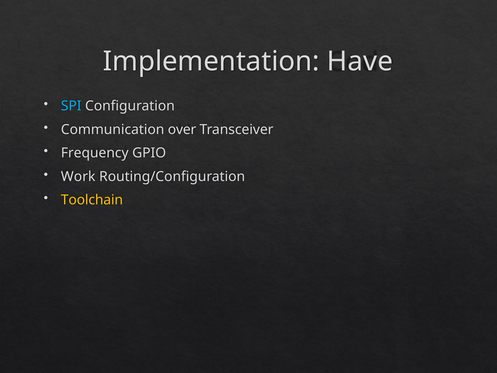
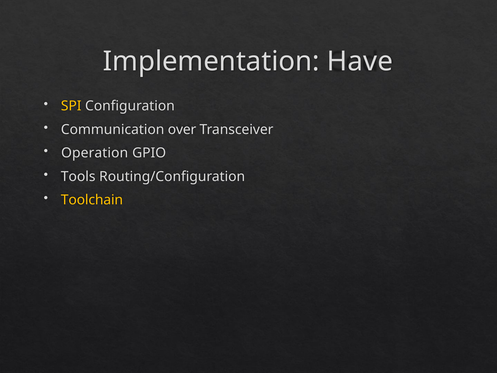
SPI colour: light blue -> yellow (71, 106)
Frequency: Frequency -> Operation (95, 153)
Work: Work -> Tools (78, 176)
